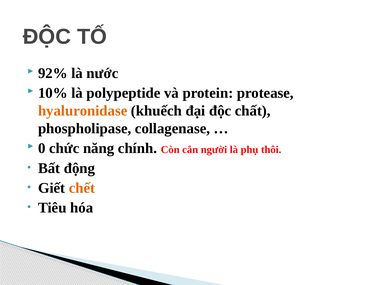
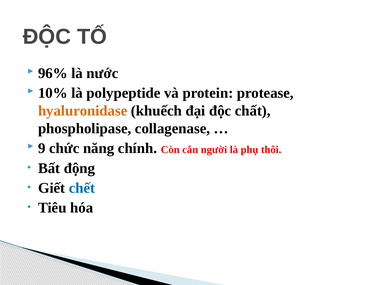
92%: 92% -> 96% (53, 73)
0: 0 -> 9 (42, 149)
chết colour: orange -> blue (82, 188)
